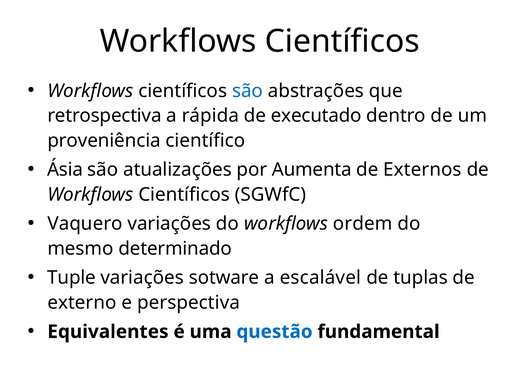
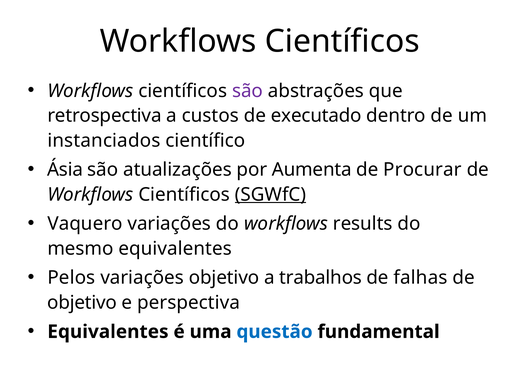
são colour: blue -> purple (247, 91)
rápida: rápida -> custos (210, 116)
proveniência: proveniência -> instanciados (104, 141)
Externos: Externos -> Procurar (422, 170)
SGWfC underline: none -> present (271, 195)
ordem: ordem -> results (363, 224)
mesmo determinado: determinado -> equivalentes (175, 249)
Tuple: Tuple -> Pelos (71, 278)
variações sotware: sotware -> objetivo (224, 278)
escalável: escalável -> trabalhos (321, 278)
tuplas: tuplas -> falhas (421, 278)
externo: externo -> objetivo (82, 303)
